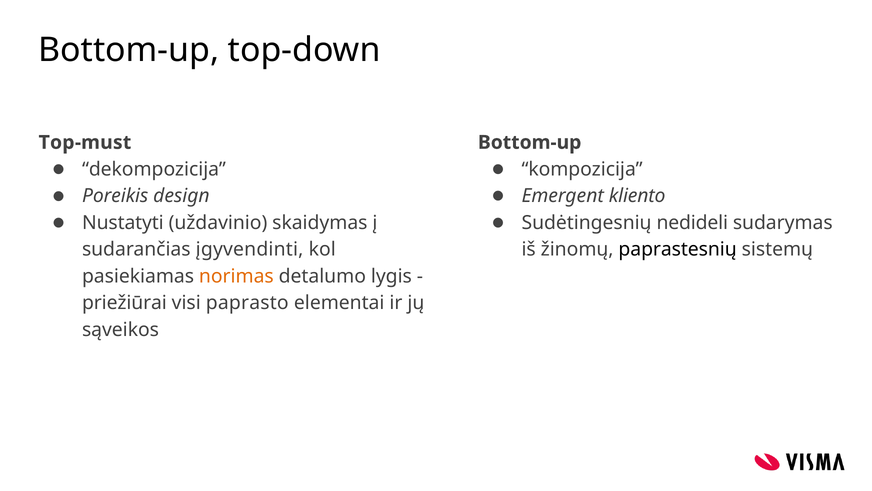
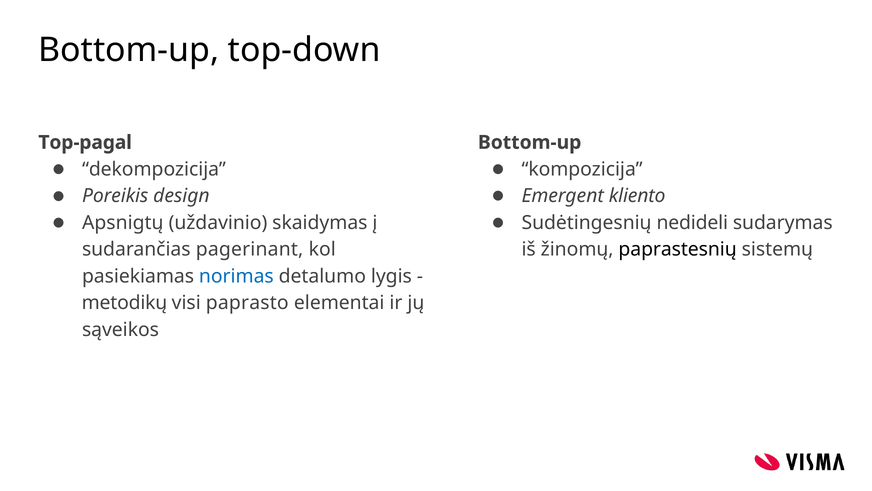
Top-must: Top-must -> Top-pagal (85, 142)
Nustatyti: Nustatyti -> Apsnigtų (123, 222)
įgyvendinti: įgyvendinti -> pagerinant (250, 249)
norimas colour: orange -> blue (236, 276)
priežiūrai: priežiūrai -> metodikų (125, 303)
